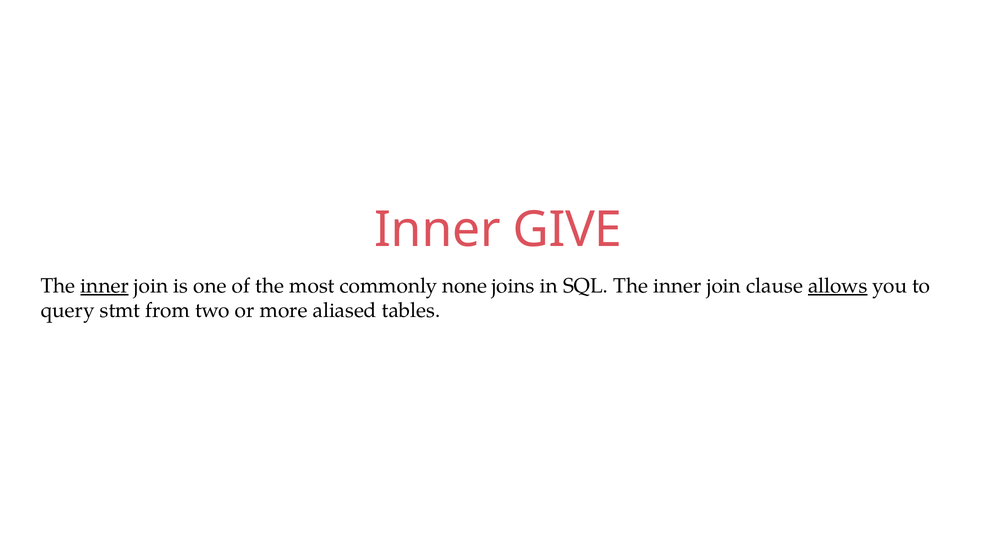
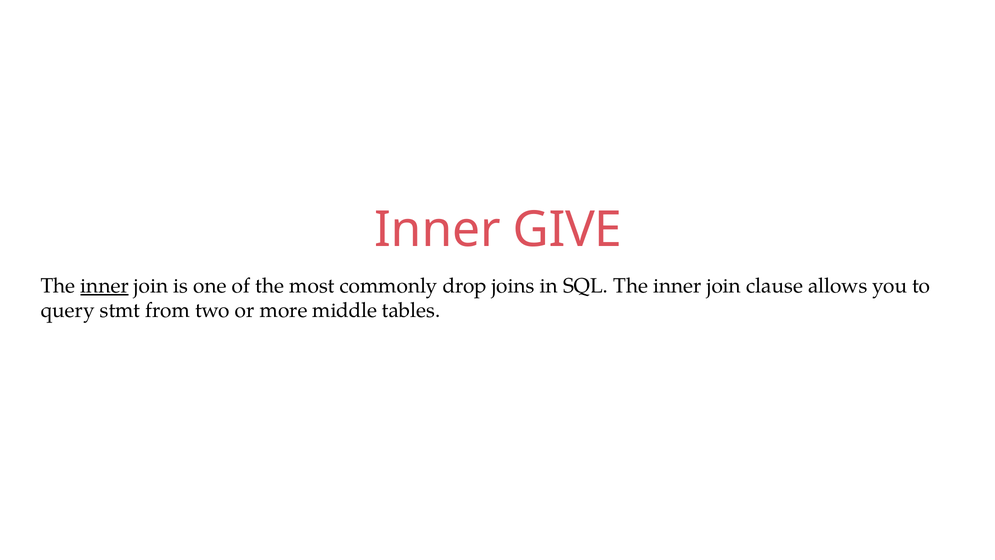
none: none -> drop (465, 286)
allows underline: present -> none (838, 286)
aliased: aliased -> middle (345, 310)
